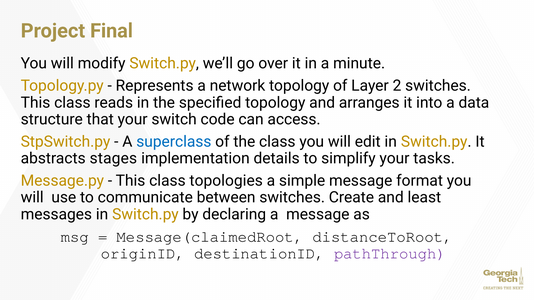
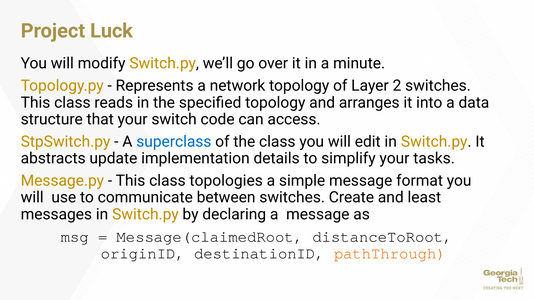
Final: Final -> Luck (112, 31)
stages: stages -> update (113, 159)
pathThrough colour: purple -> orange (390, 254)
